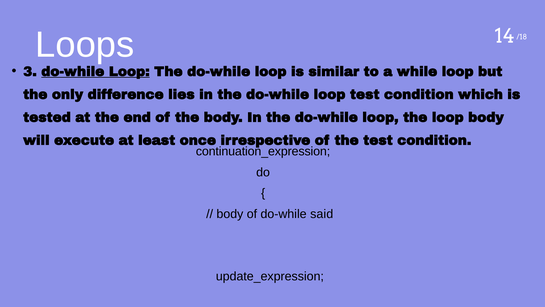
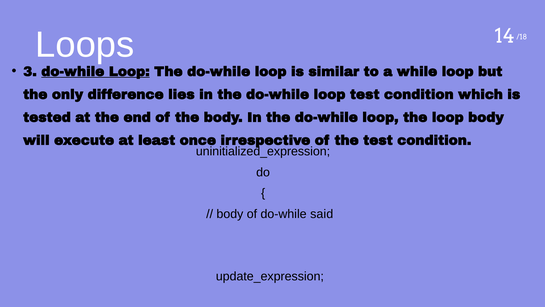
continuation_expression: continuation_expression -> uninitialized_expression (263, 151)
